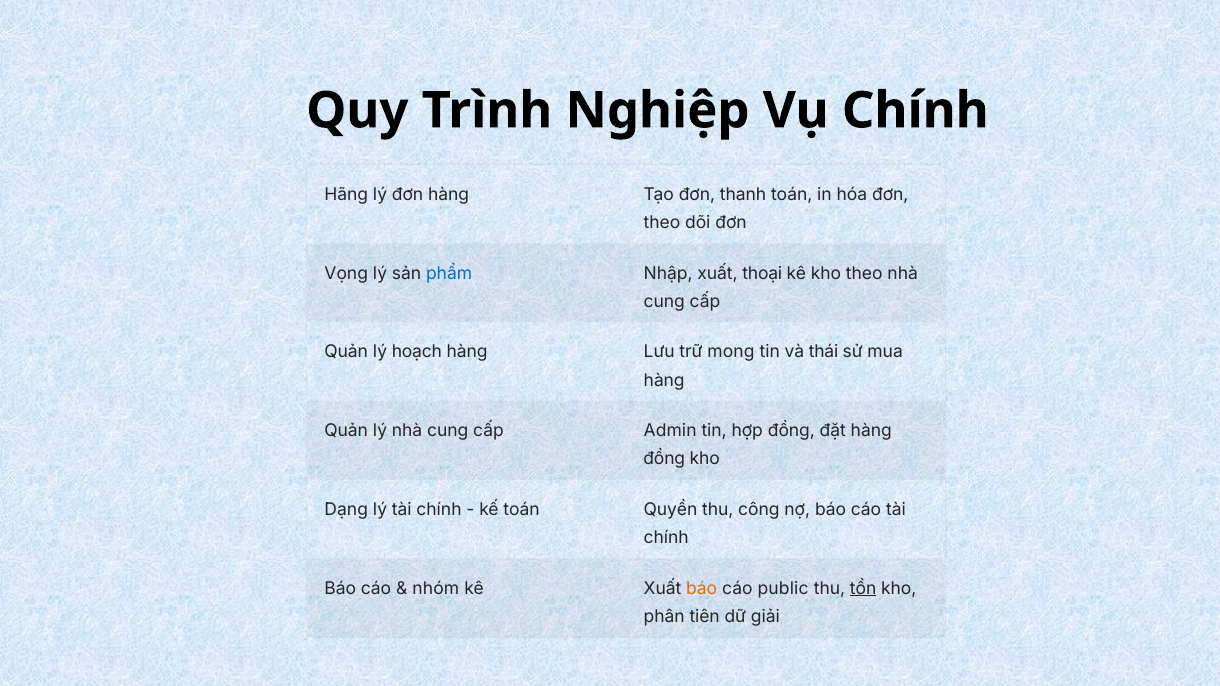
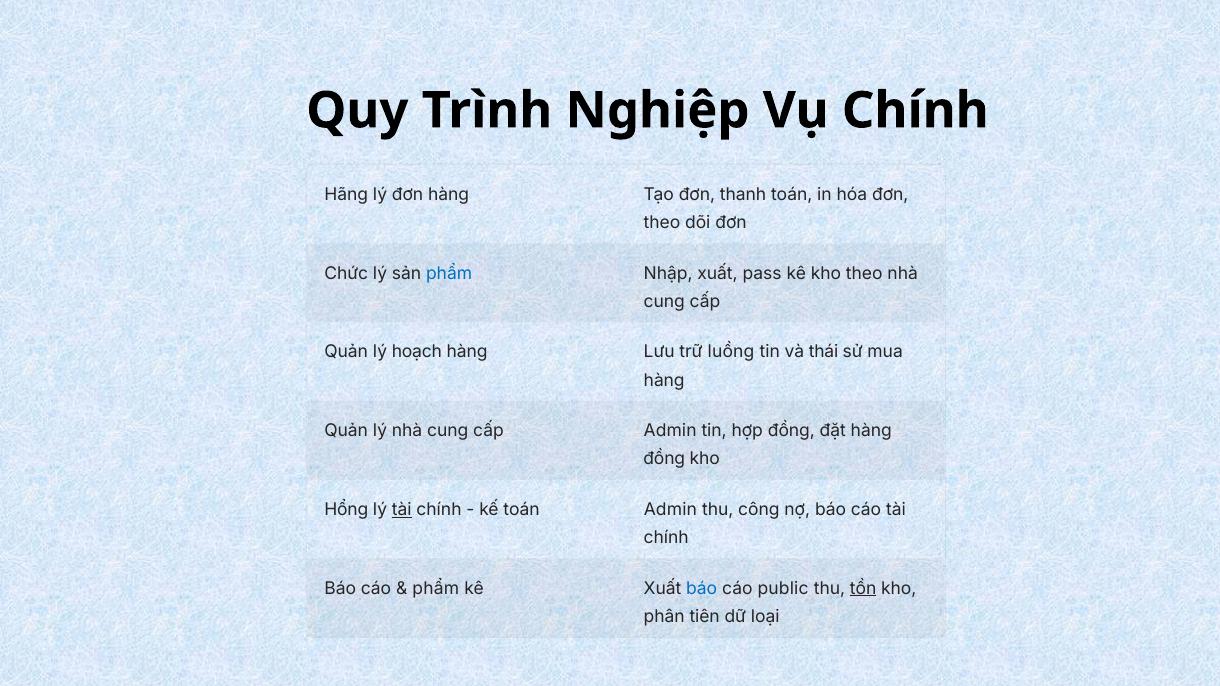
Vọng: Vọng -> Chức (346, 274)
thoại: thoại -> pass (762, 274)
mong: mong -> luồng (731, 352)
Dạng: Dạng -> Hổng (346, 510)
tài underline: none -> present (402, 510)
toán Quyền: Quyền -> Admin (670, 510)
nhóm: nhóm -> phẩm (436, 589)
báo colour: orange -> blue (702, 589)
giải: giải -> loại (765, 617)
